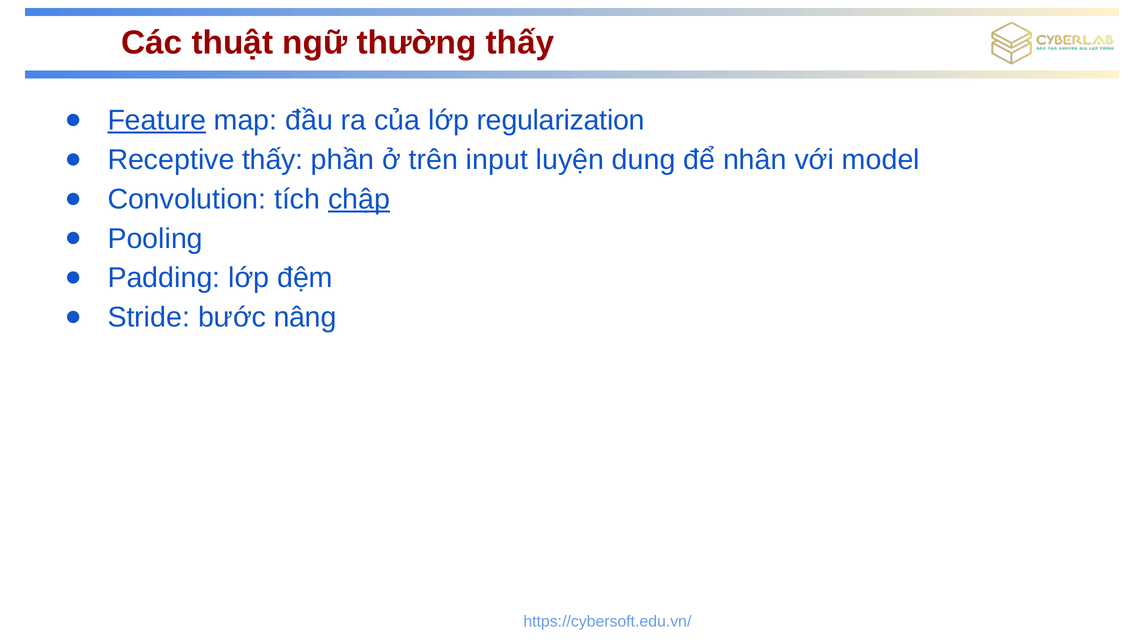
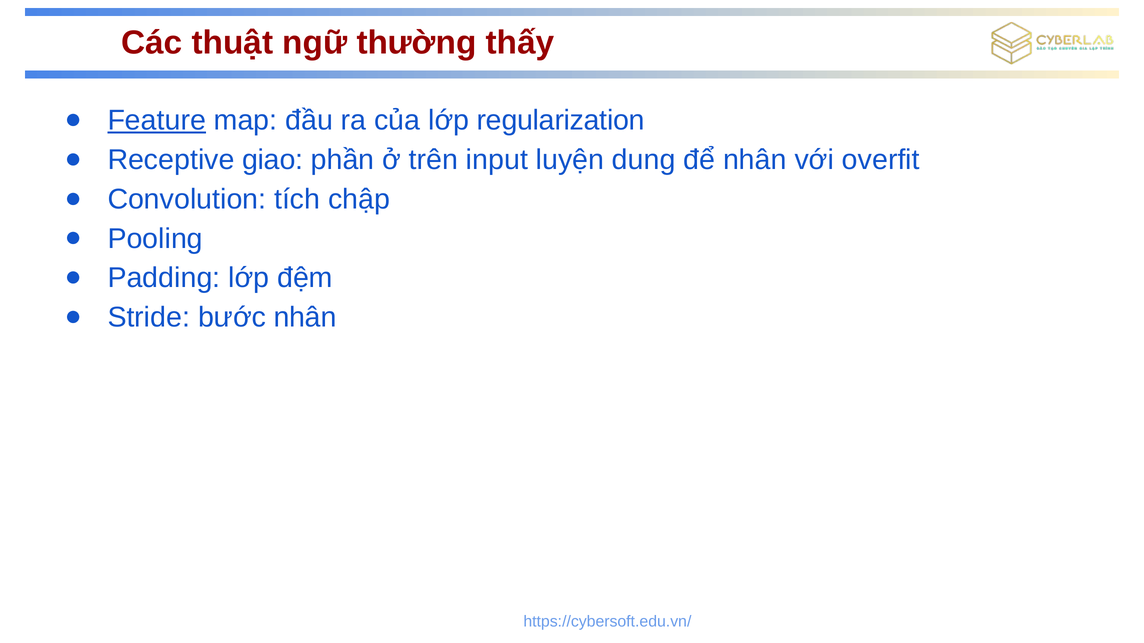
Receptive thấy: thấy -> giao (273, 160)
model: model -> overfit (881, 160)
chập underline: present -> none (359, 199)
bước nâng: nâng -> nhân (305, 318)
